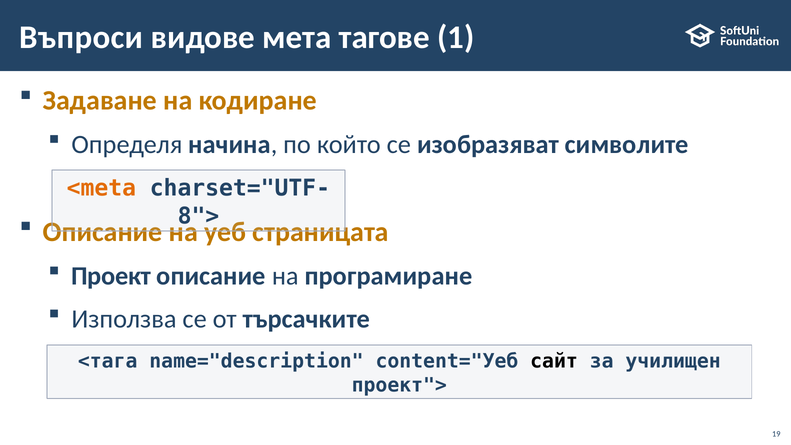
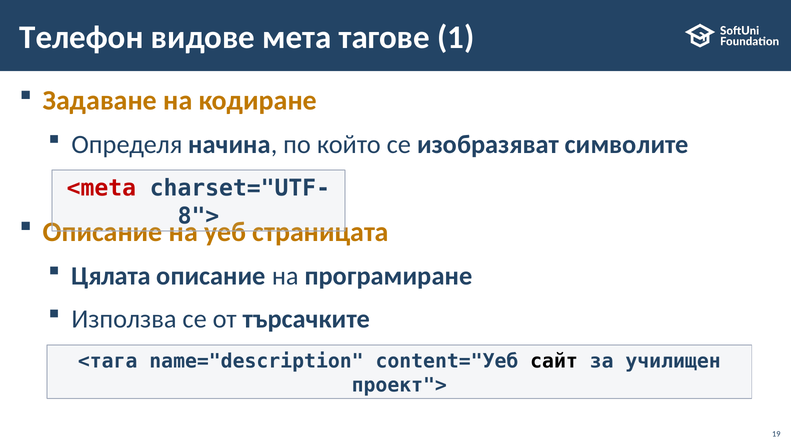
Въпроси: Въпроси -> Телефон (81, 37)
<meta colour: orange -> red (101, 188)
Проект: Проект -> Цялата (111, 276)
